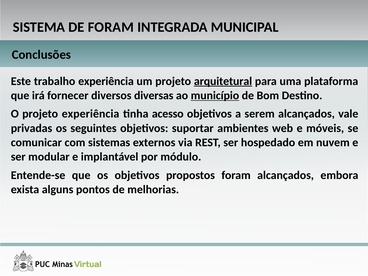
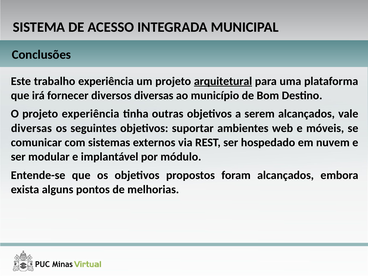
DE FORAM: FORAM -> ACESSO (111, 27)
município underline: present -> none (215, 95)
acesso: acesso -> outras (168, 114)
privadas: privadas -> diversas (31, 128)
